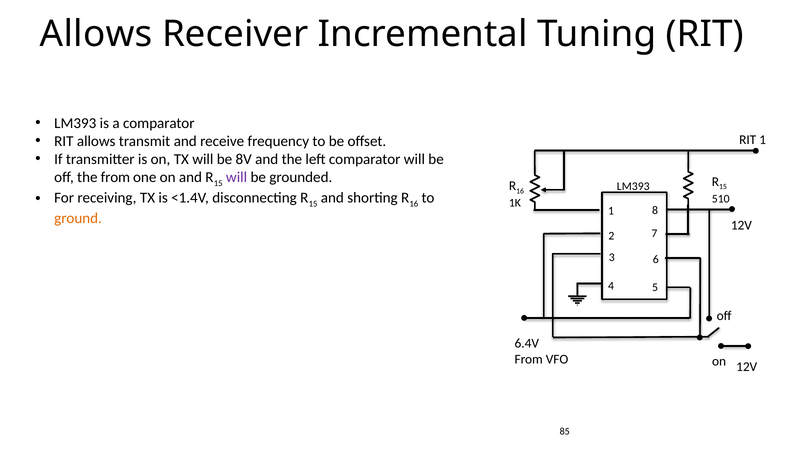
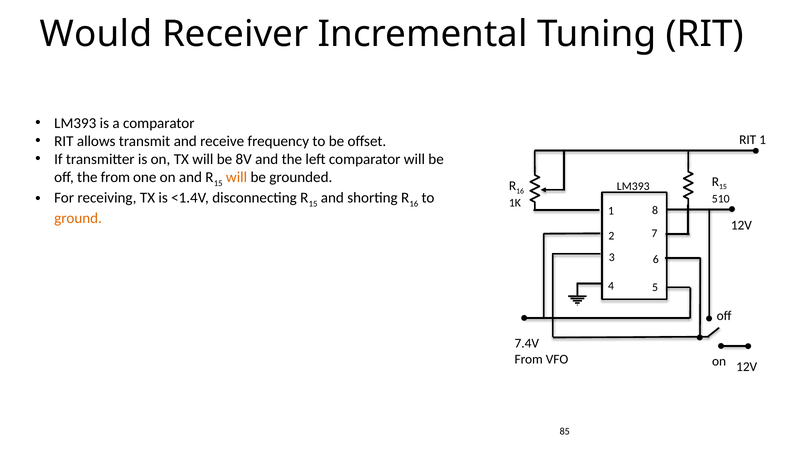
Allows: Allows -> Would (96, 34)
will colour: purple -> orange (237, 177)
6.4V: 6.4V -> 7.4V (527, 344)
